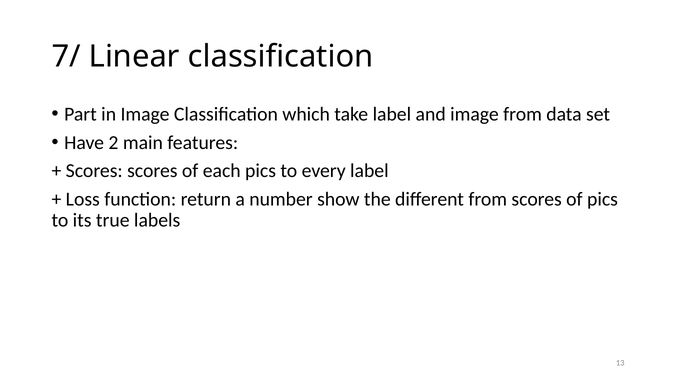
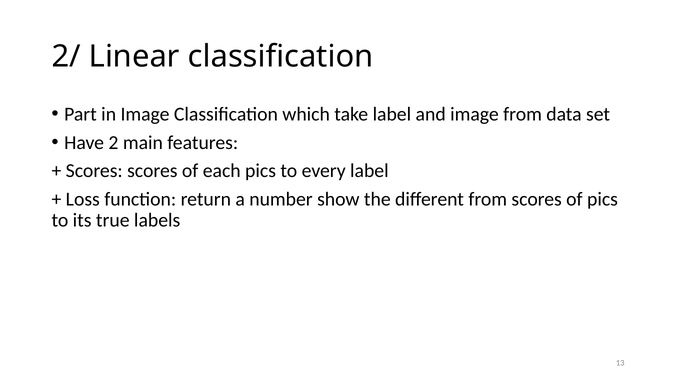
7/: 7/ -> 2/ (66, 57)
